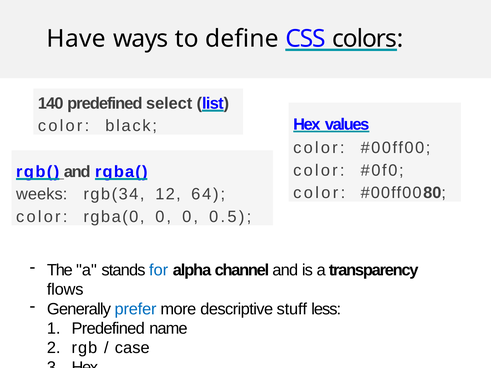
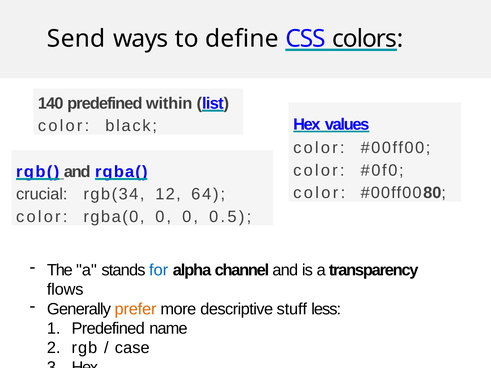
Have: Have -> Send (76, 39)
select: select -> within (169, 104)
weeks: weeks -> crucial (42, 194)
prefer colour: blue -> orange (136, 309)
